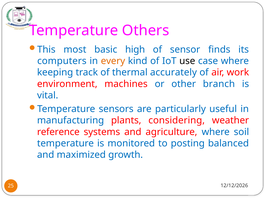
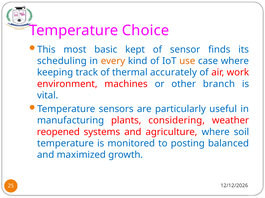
Others: Others -> Choice (146, 31)
high: high -> kept (135, 50)
computers: computers -> scheduling (62, 61)
use colour: black -> orange (187, 61)
reference: reference -> reopened (58, 132)
